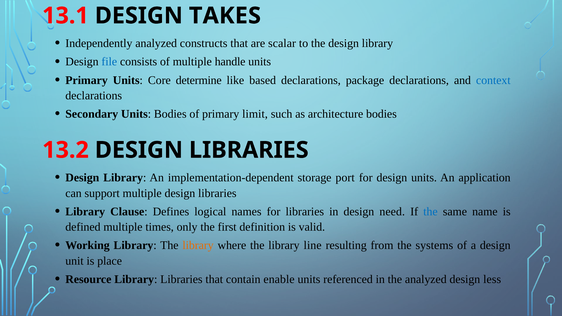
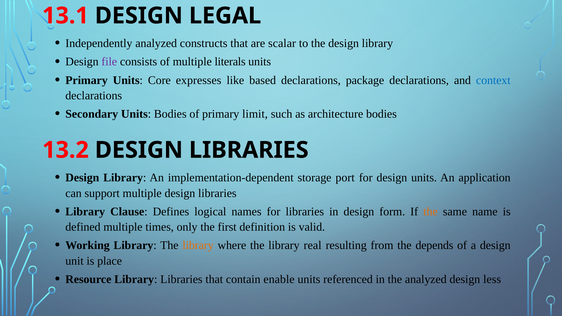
TAKES: TAKES -> LEGAL (225, 16)
file colour: blue -> purple (109, 62)
handle: handle -> literals (230, 62)
determine: determine -> expresses (199, 80)
need: need -> form (392, 212)
the colour: blue -> orange (430, 212)
line: line -> real (313, 245)
systems: systems -> depends (434, 245)
